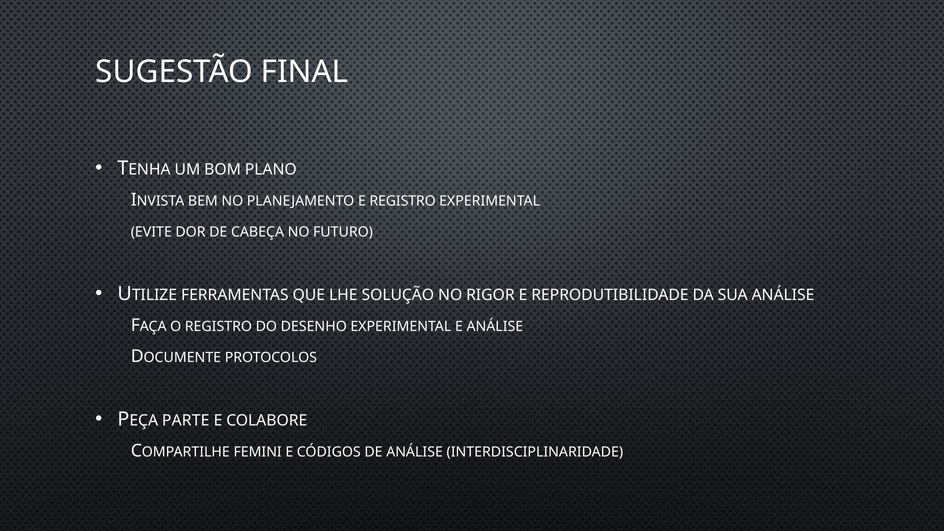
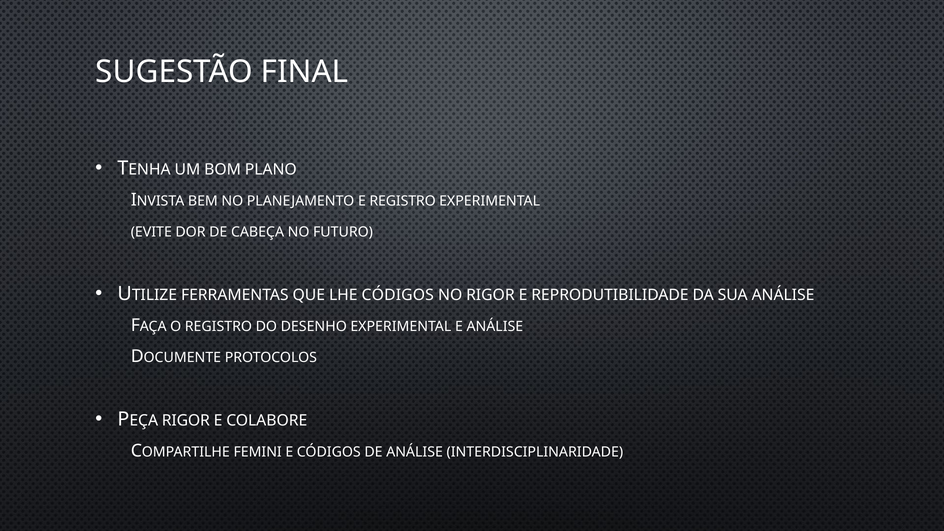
LHE SOLUÇÃO: SOLUÇÃO -> CÓDIGOS (398, 295)
PARTE: PARTE -> RIGOR (186, 421)
